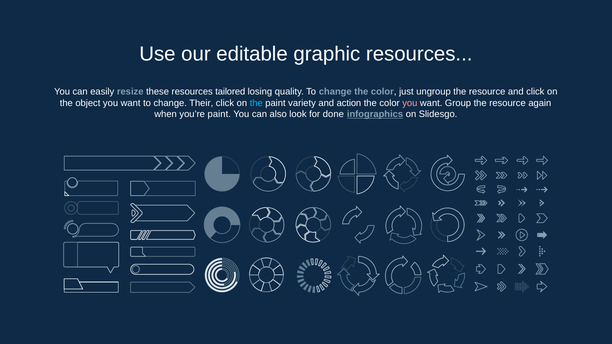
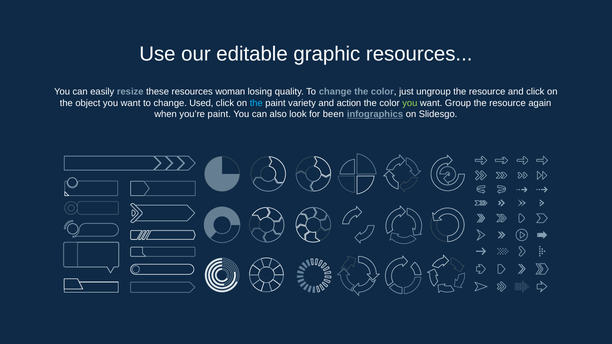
tailored: tailored -> woman (230, 92)
Their: Their -> Used (201, 103)
you colour: pink -> light green (410, 103)
done: done -> been (333, 114)
